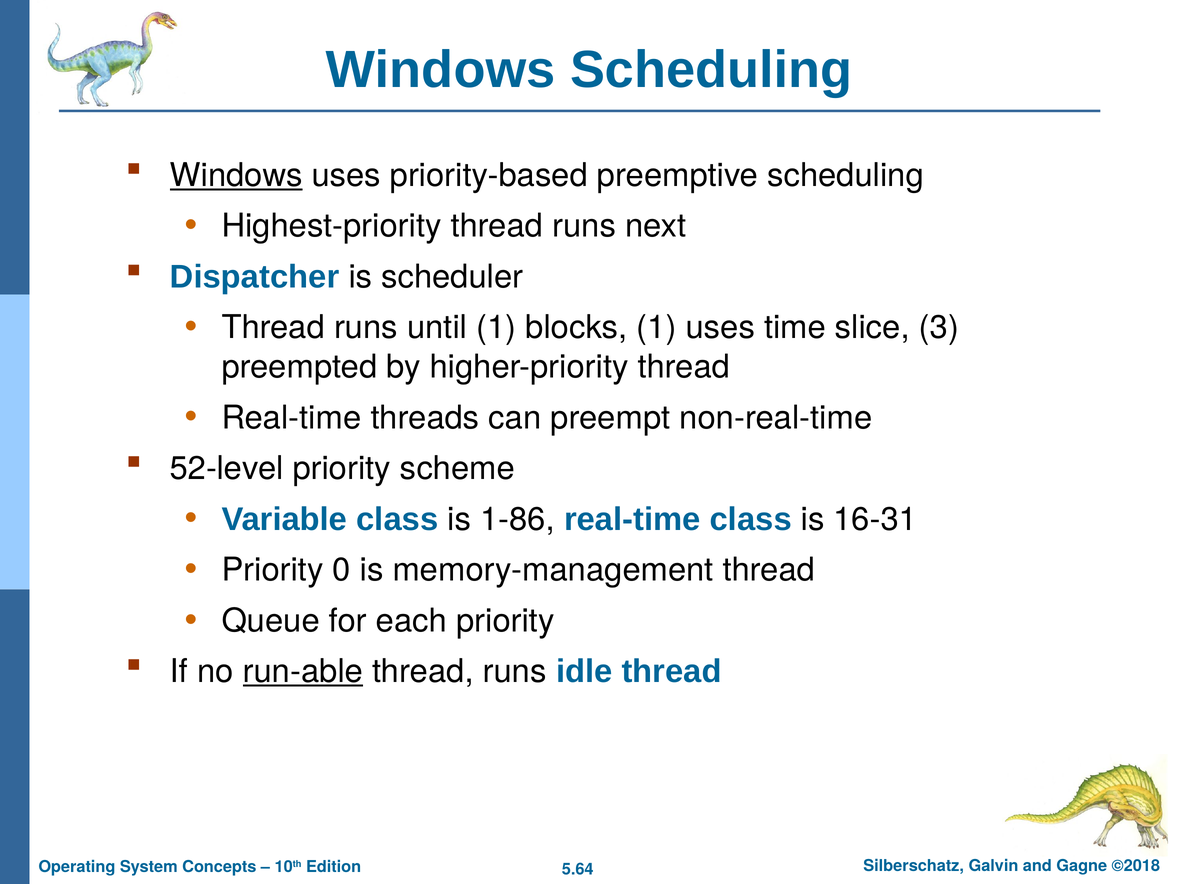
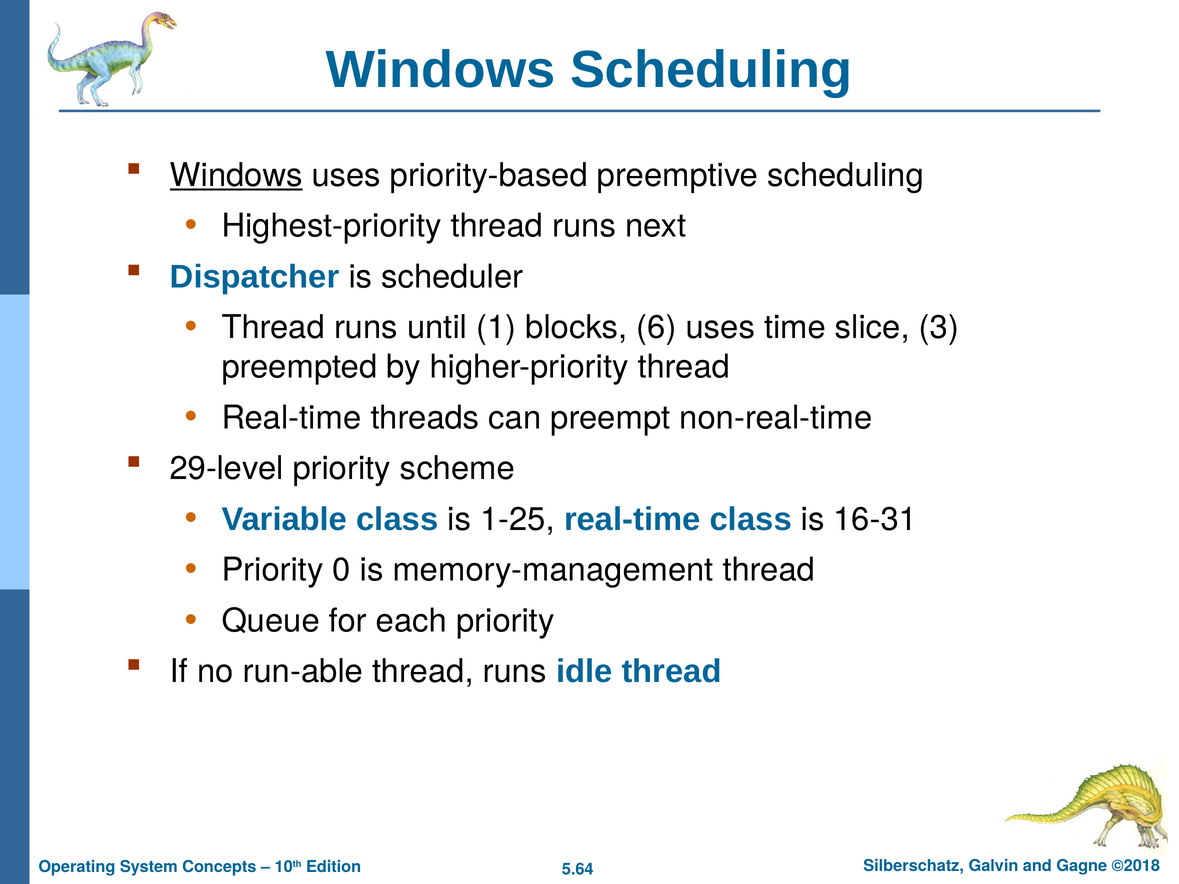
blocks 1: 1 -> 6 (656, 328)
52-level: 52-level -> 29-level (227, 469)
1-86: 1-86 -> 1-25 (517, 519)
run-able underline: present -> none (303, 672)
